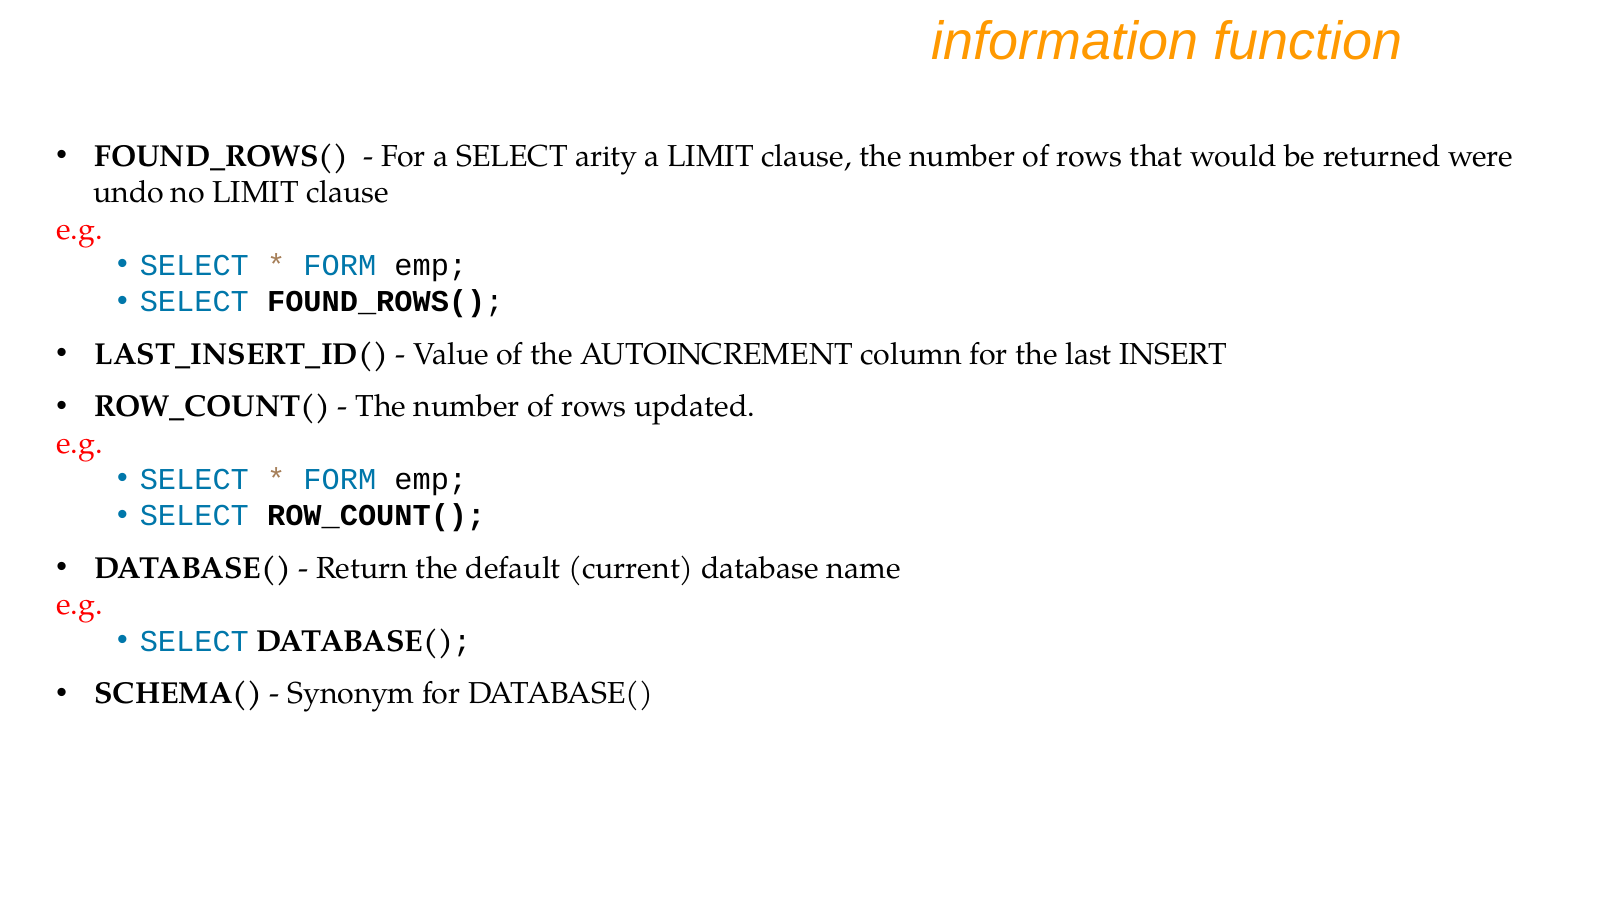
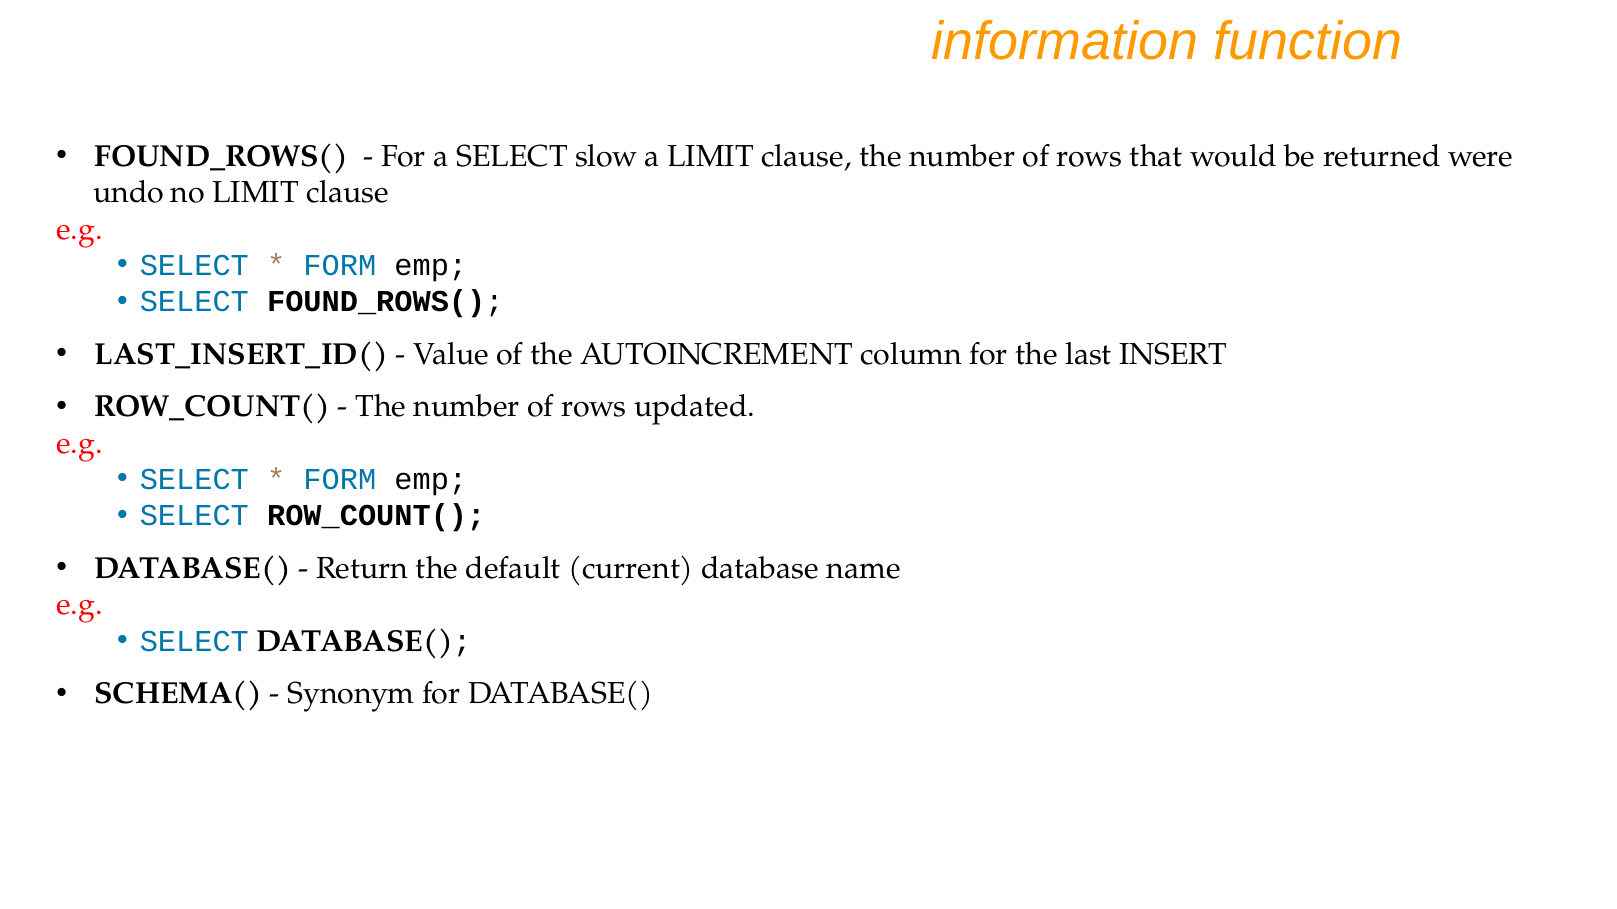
arity: arity -> slow (606, 157)
